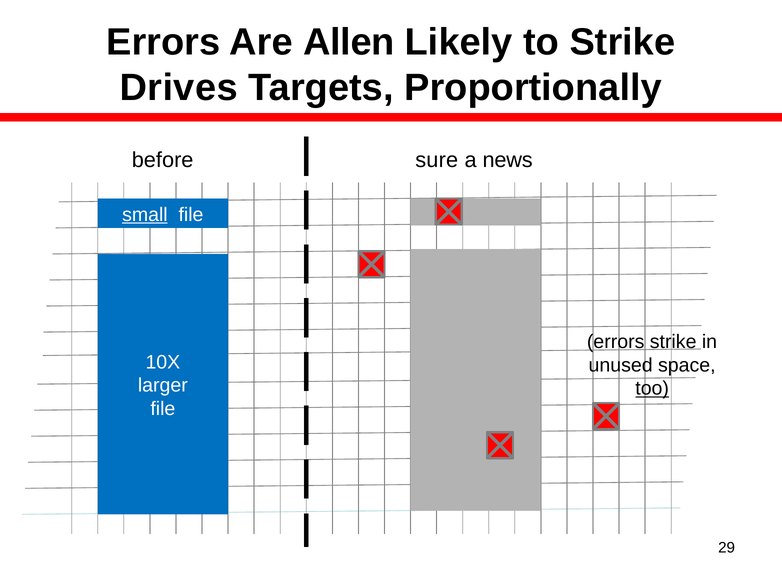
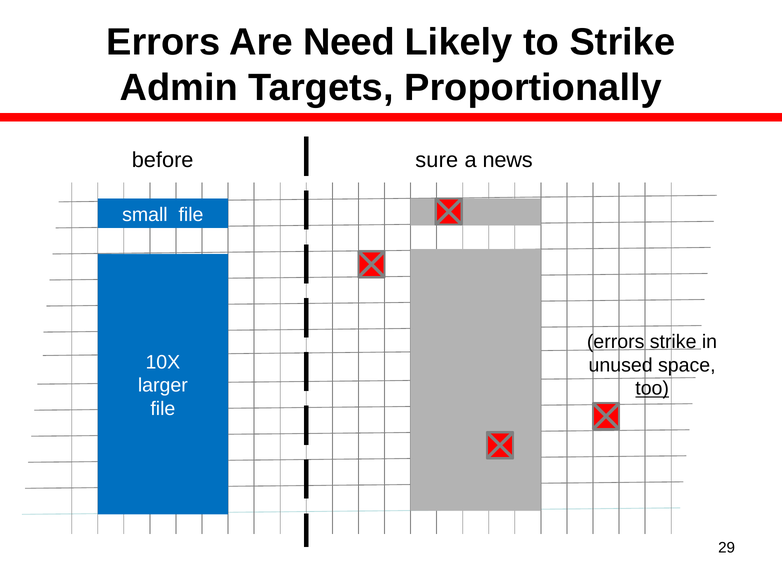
Allen: Allen -> Need (349, 42)
Drives: Drives -> Admin (179, 88)
small underline: present -> none (145, 215)
